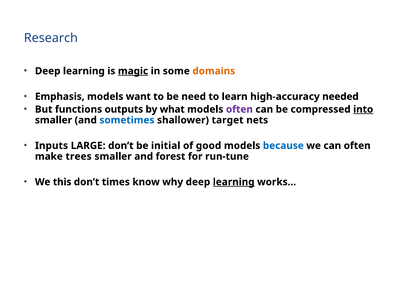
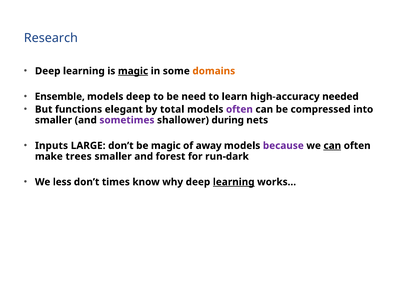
Emphasis: Emphasis -> Ensemble (60, 97)
models want: want -> deep (138, 97)
outputs: outputs -> elegant (124, 109)
what: what -> total (172, 109)
into underline: present -> none (363, 109)
sometimes colour: blue -> purple (127, 120)
target: target -> during (228, 120)
be initial: initial -> magic (166, 146)
good: good -> away (209, 146)
because colour: blue -> purple (283, 146)
can underline: none -> present (332, 146)
run-tune: run-tune -> run-dark (227, 156)
this: this -> less (62, 182)
